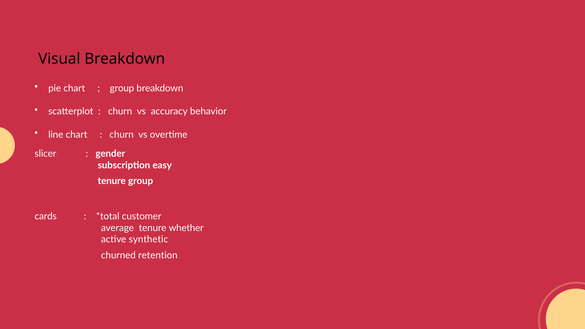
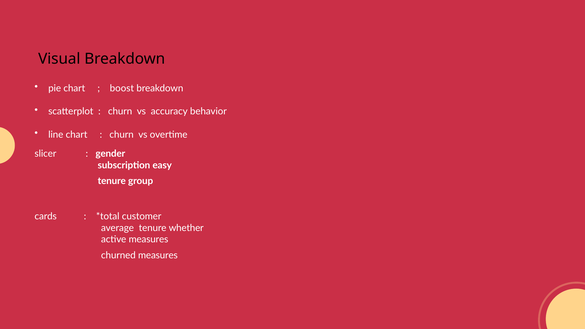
group: group -> boost (122, 88)
active synthetic: synthetic -> measures (148, 239)
churned retention: retention -> measures (158, 255)
